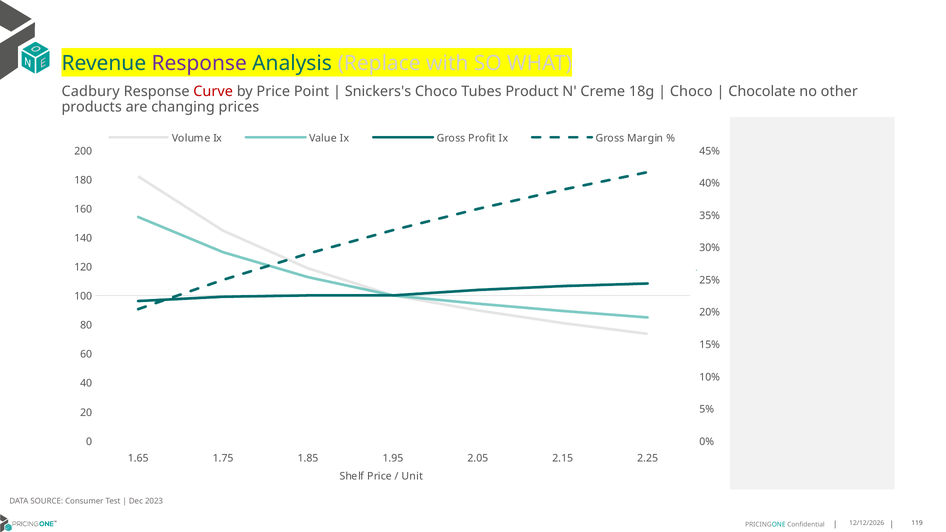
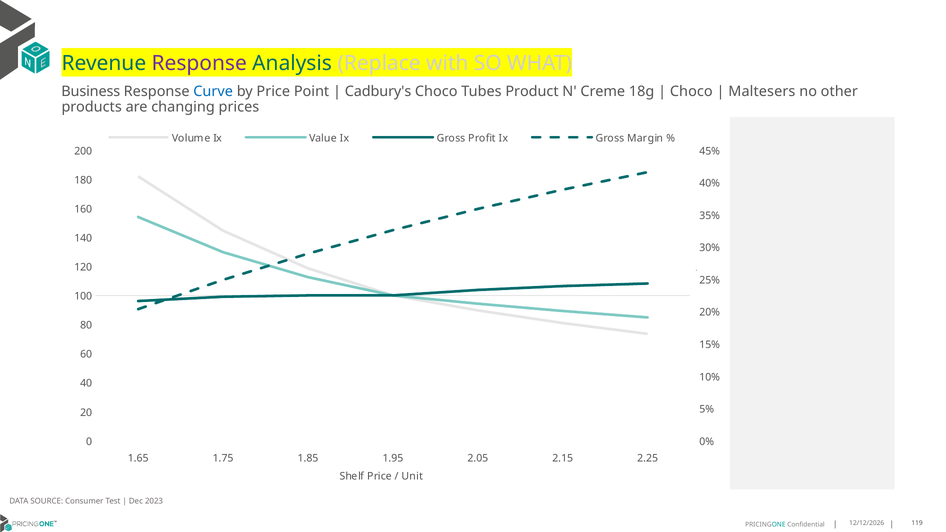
Cadbury: Cadbury -> Business (91, 92)
Curve colour: red -> blue (213, 92)
Snickers's: Snickers's -> Cadbury's (378, 92)
Chocolate: Chocolate -> Maltesers (762, 92)
